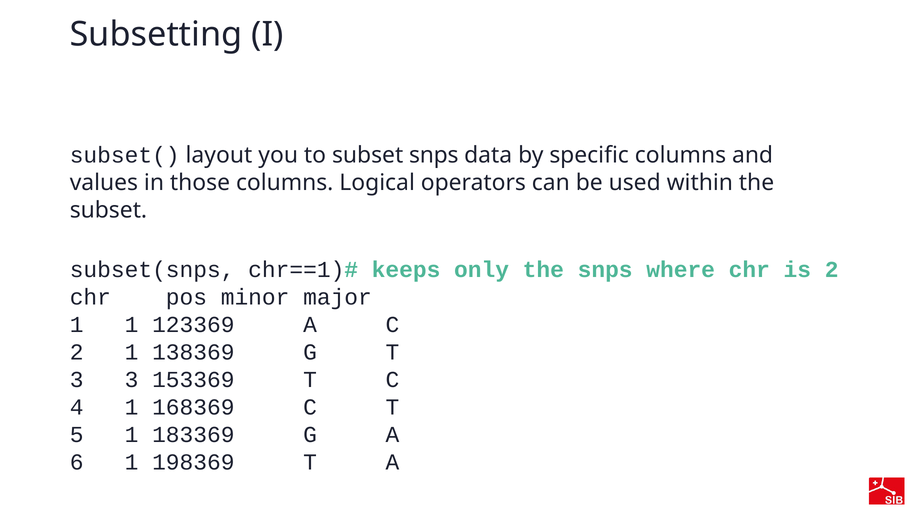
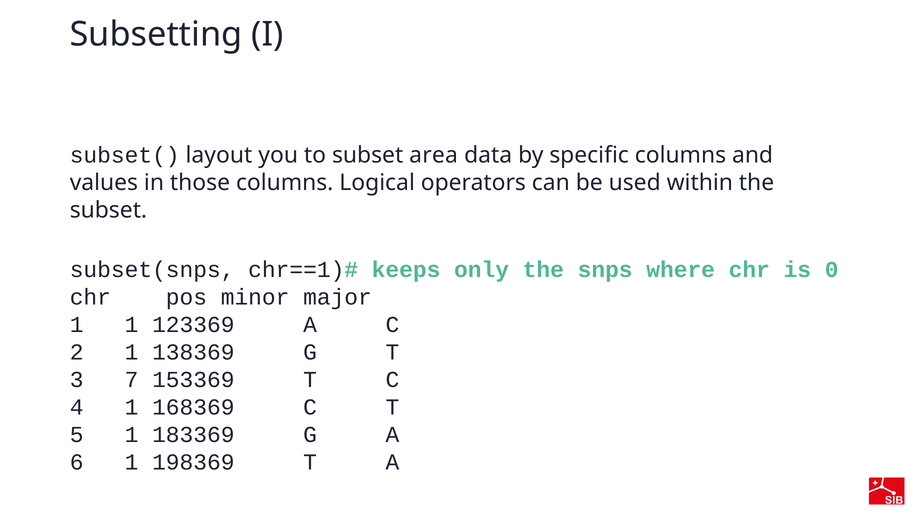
subset snps: snps -> area (434, 155)
is 2: 2 -> 0 (832, 270)
3 3: 3 -> 7 (132, 379)
